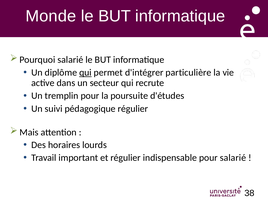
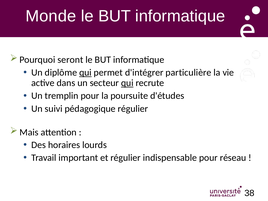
Pourquoi salarié: salarié -> seront (70, 60)
qui underline: none -> present (127, 83)
pour salarié: salarié -> réseau (233, 158)
